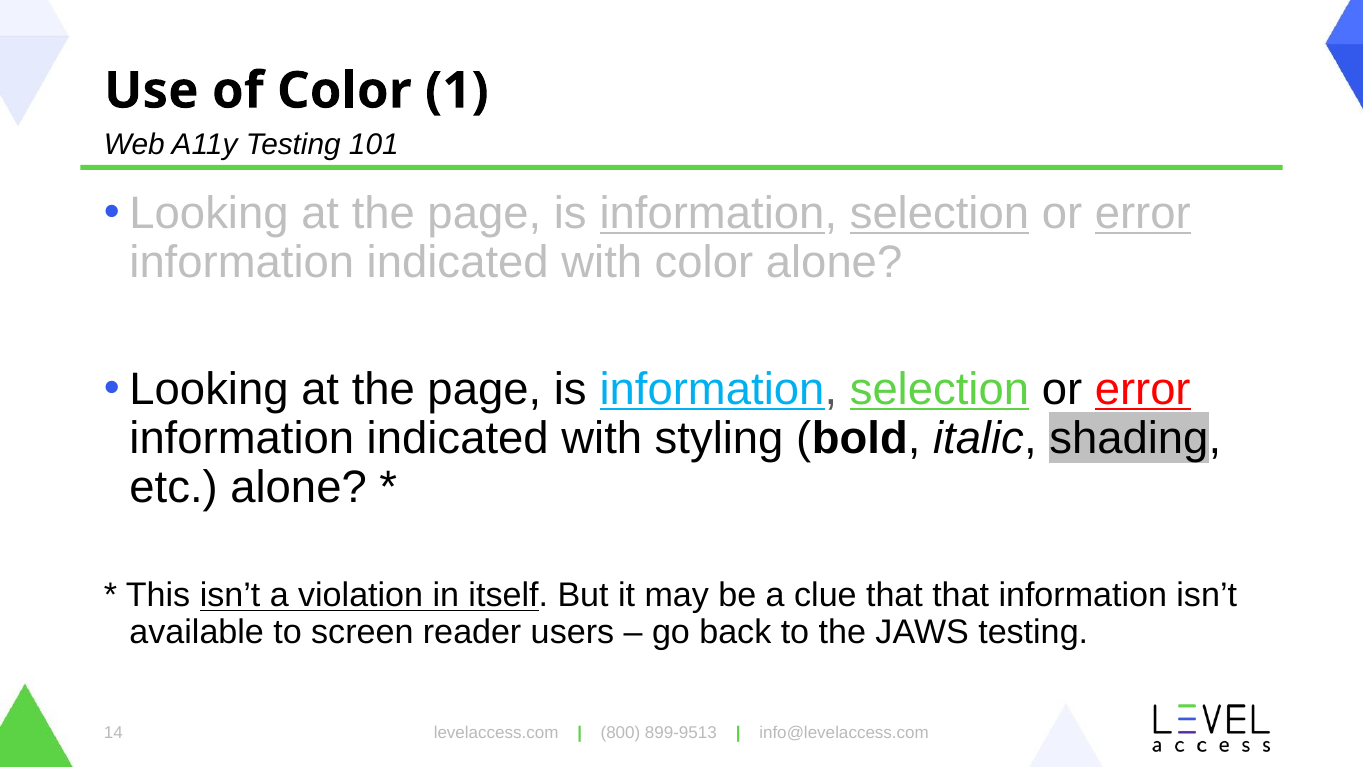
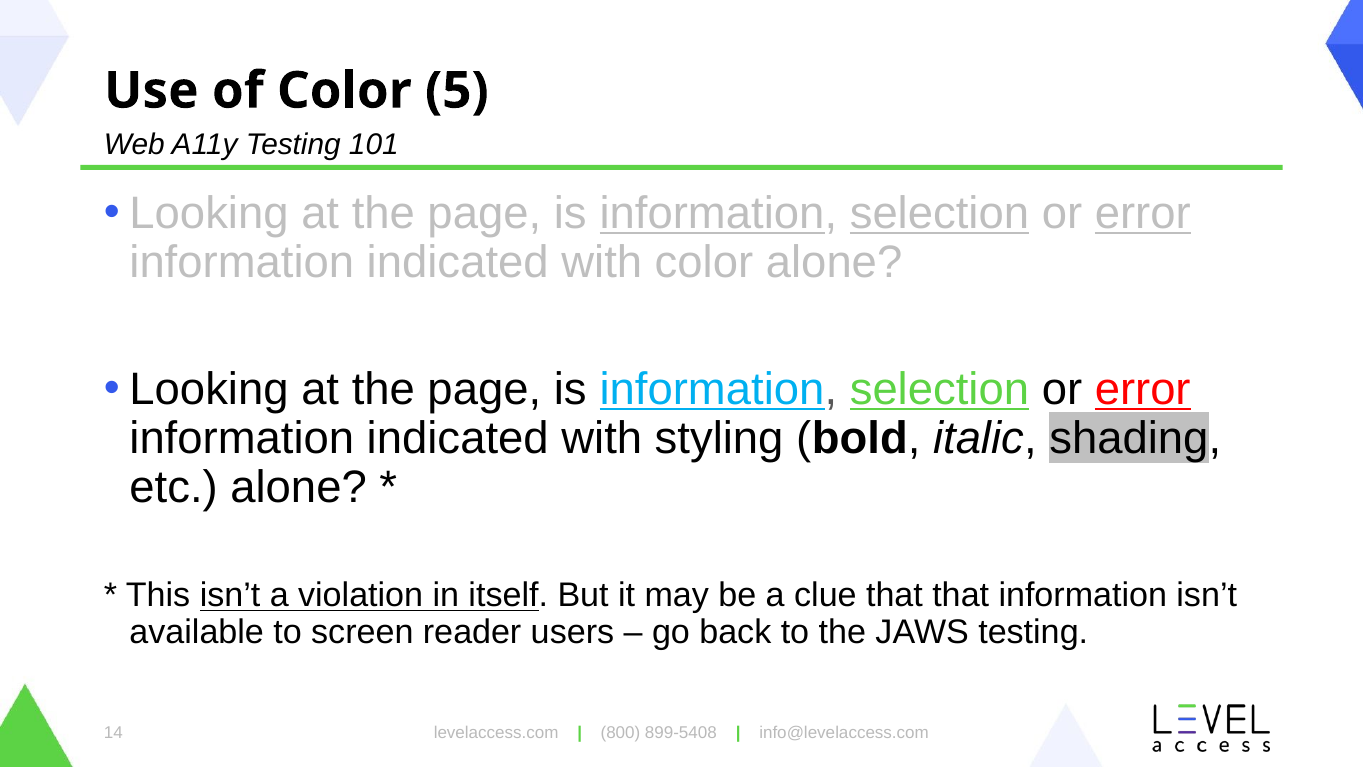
1: 1 -> 5 (457, 91)
899-9513: 899-9513 -> 899-5408 (681, 732)
